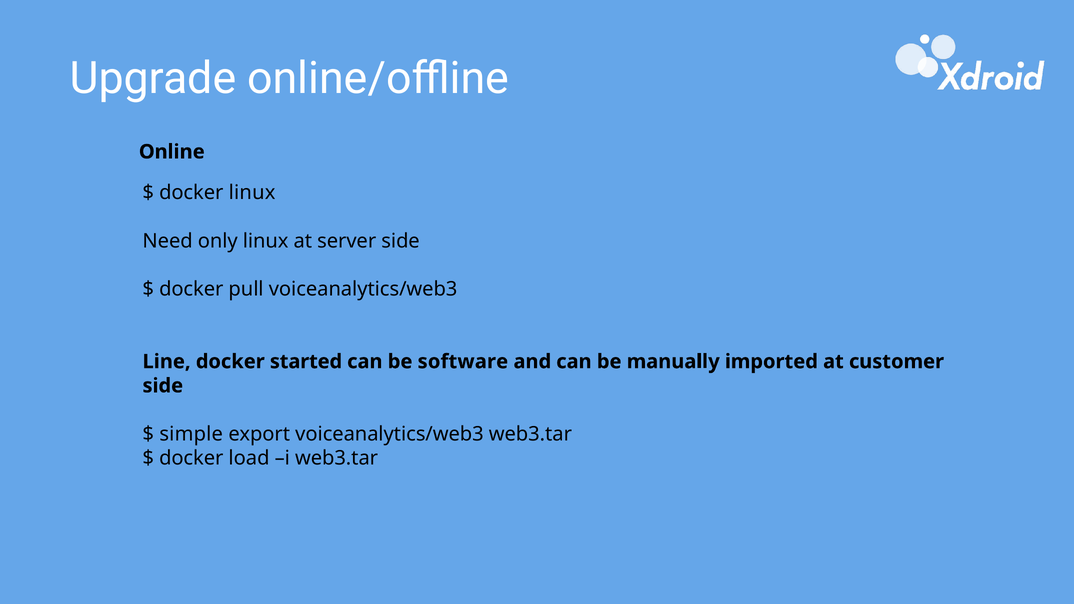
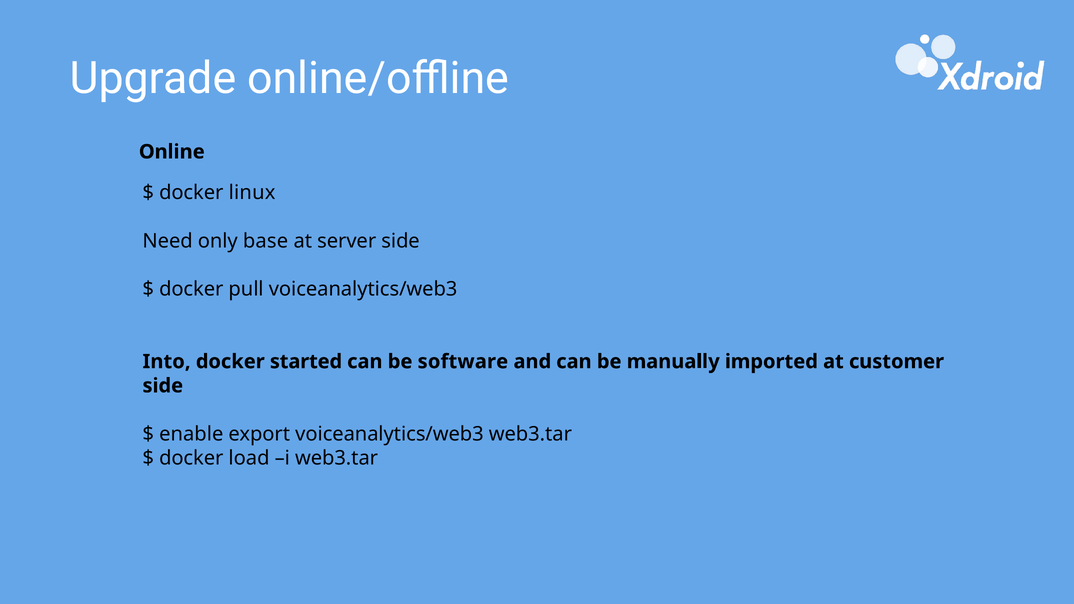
only linux: linux -> base (266, 241)
Line: Line -> Into (167, 362)
simple: simple -> enable (191, 434)
